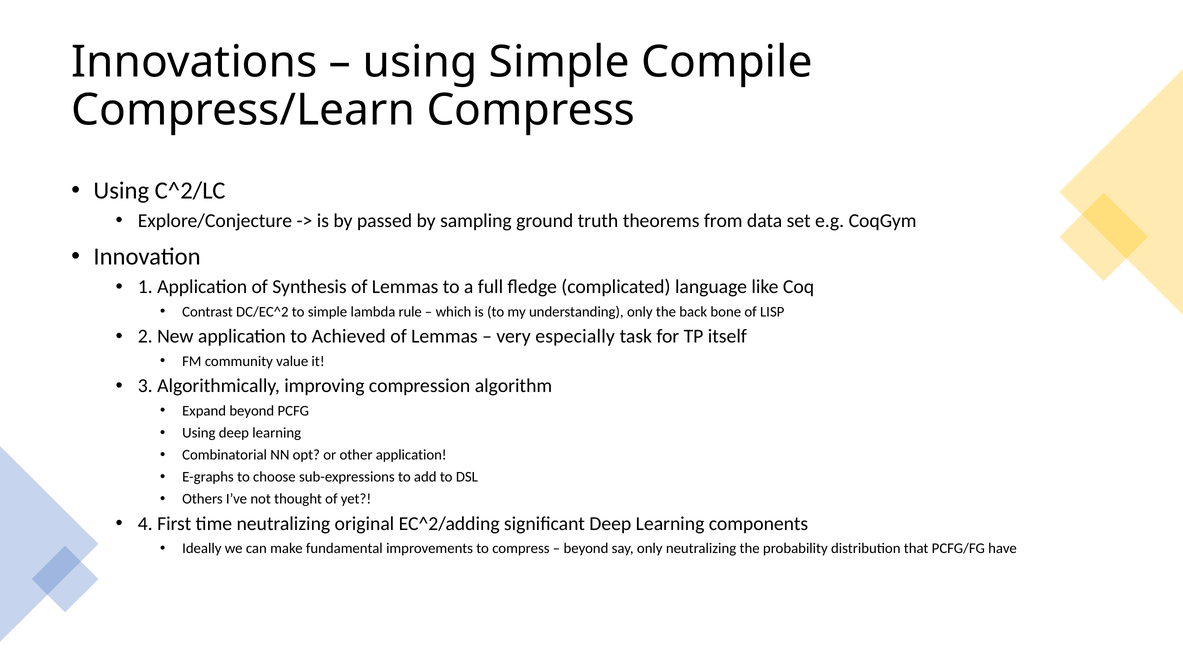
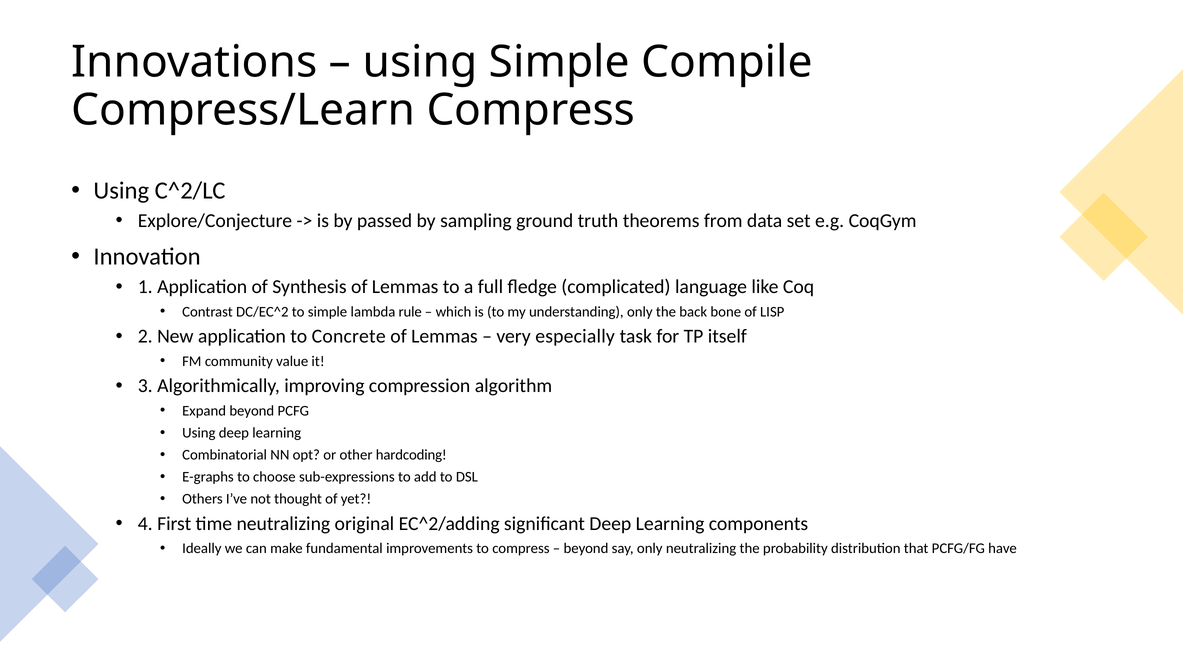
Achieved: Achieved -> Concrete (349, 337)
other application: application -> hardcoding (411, 455)
